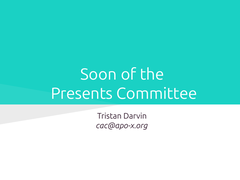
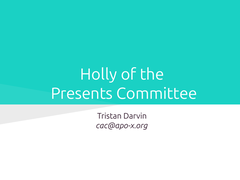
Soon: Soon -> Holly (99, 74)
